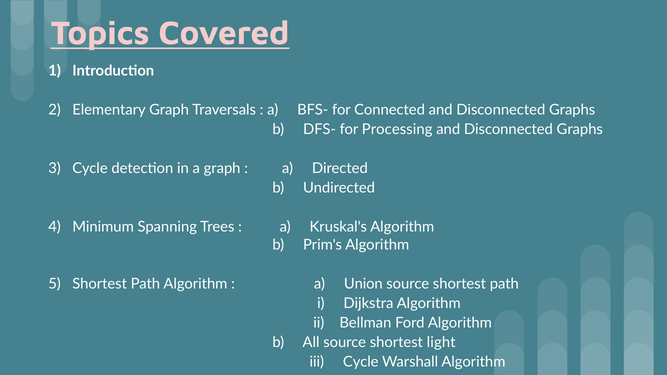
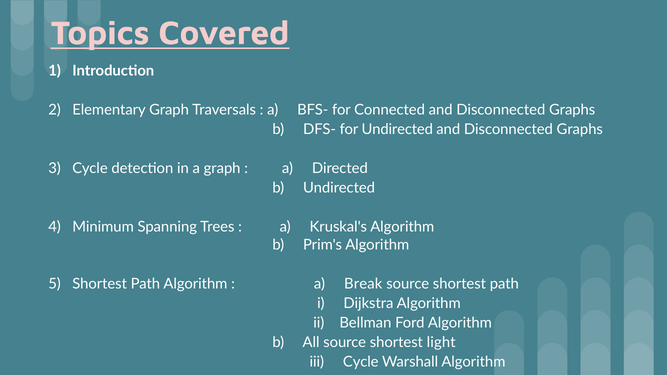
for Processing: Processing -> Undirected (397, 129)
Union: Union -> Break (363, 284)
